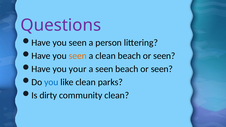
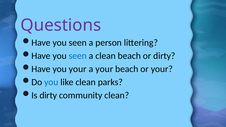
seen colour: orange -> blue (78, 56)
clean beach or seen: seen -> dirty (164, 56)
a seen: seen -> your (104, 69)
seen: seen -> your (162, 69)
